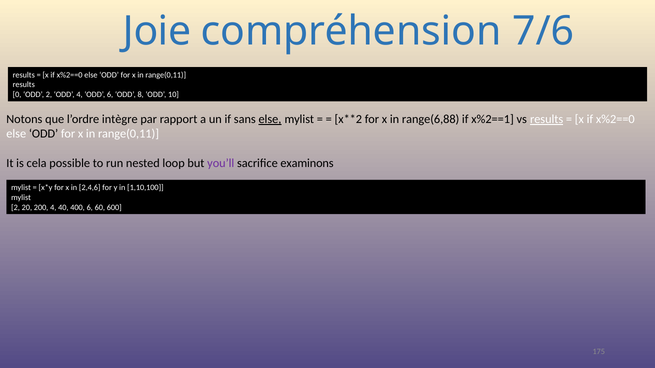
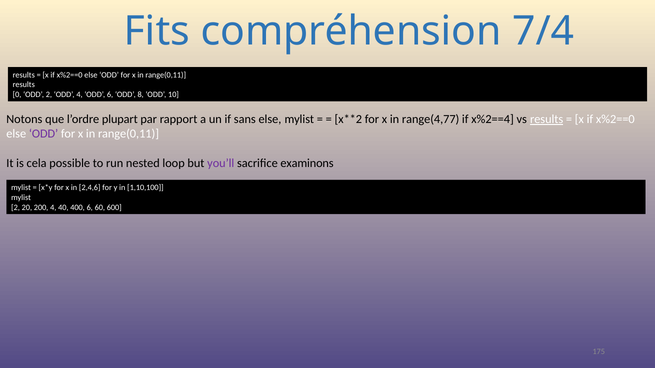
Joie: Joie -> Fits (157, 31)
7/6: 7/6 -> 7/4 (543, 31)
intègre: intègre -> plupart (120, 119)
else underline: present -> none (270, 119)
range(6,88: range(6,88 -> range(4,77 (431, 119)
x%2==1: x%2==1 -> x%2==4 (493, 119)
ODD colour: black -> purple (44, 134)
